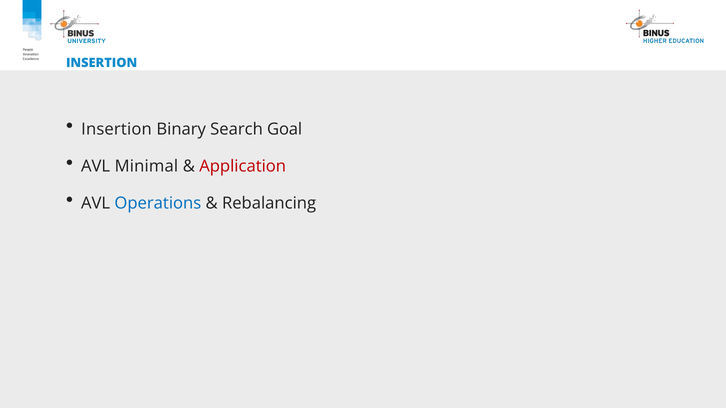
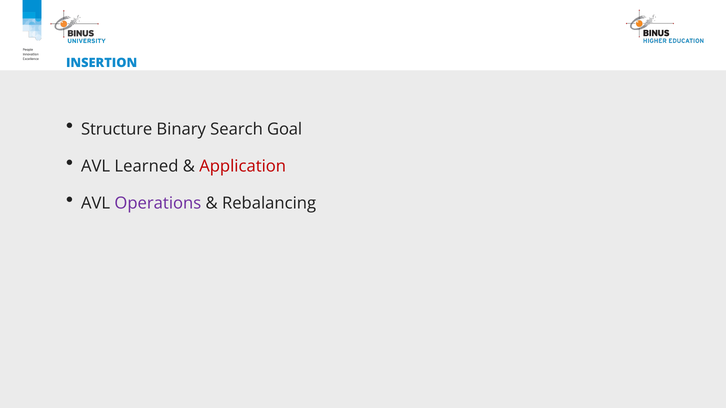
Insertion: Insertion -> Structure (117, 129)
Minimal: Minimal -> Learned (146, 166)
Operations colour: blue -> purple (158, 203)
